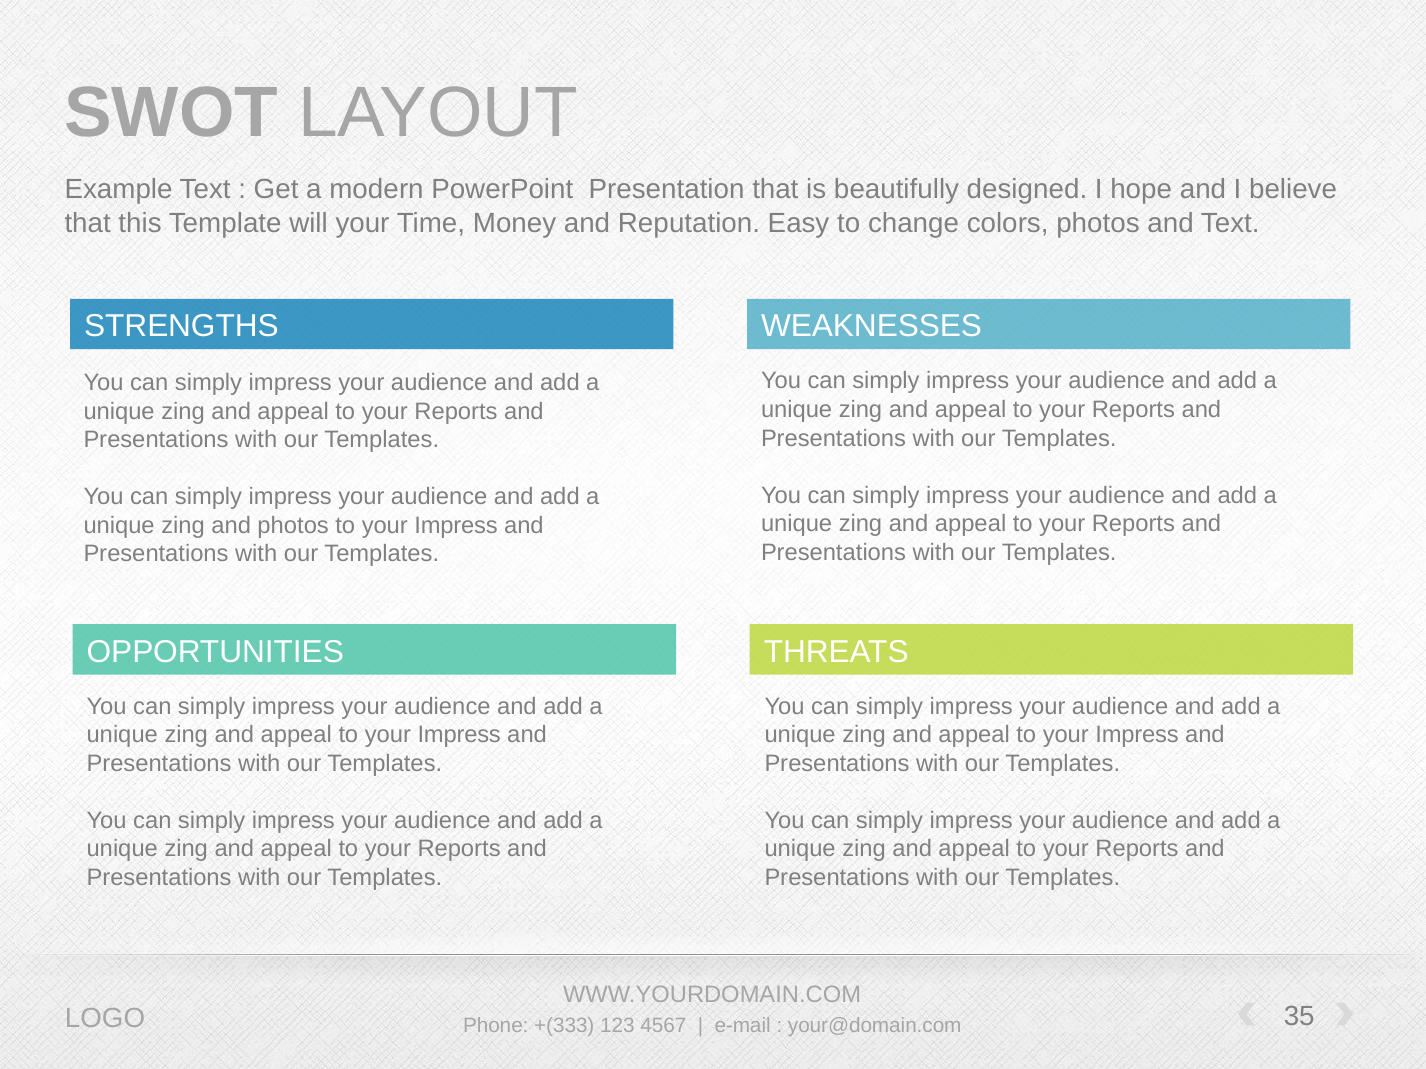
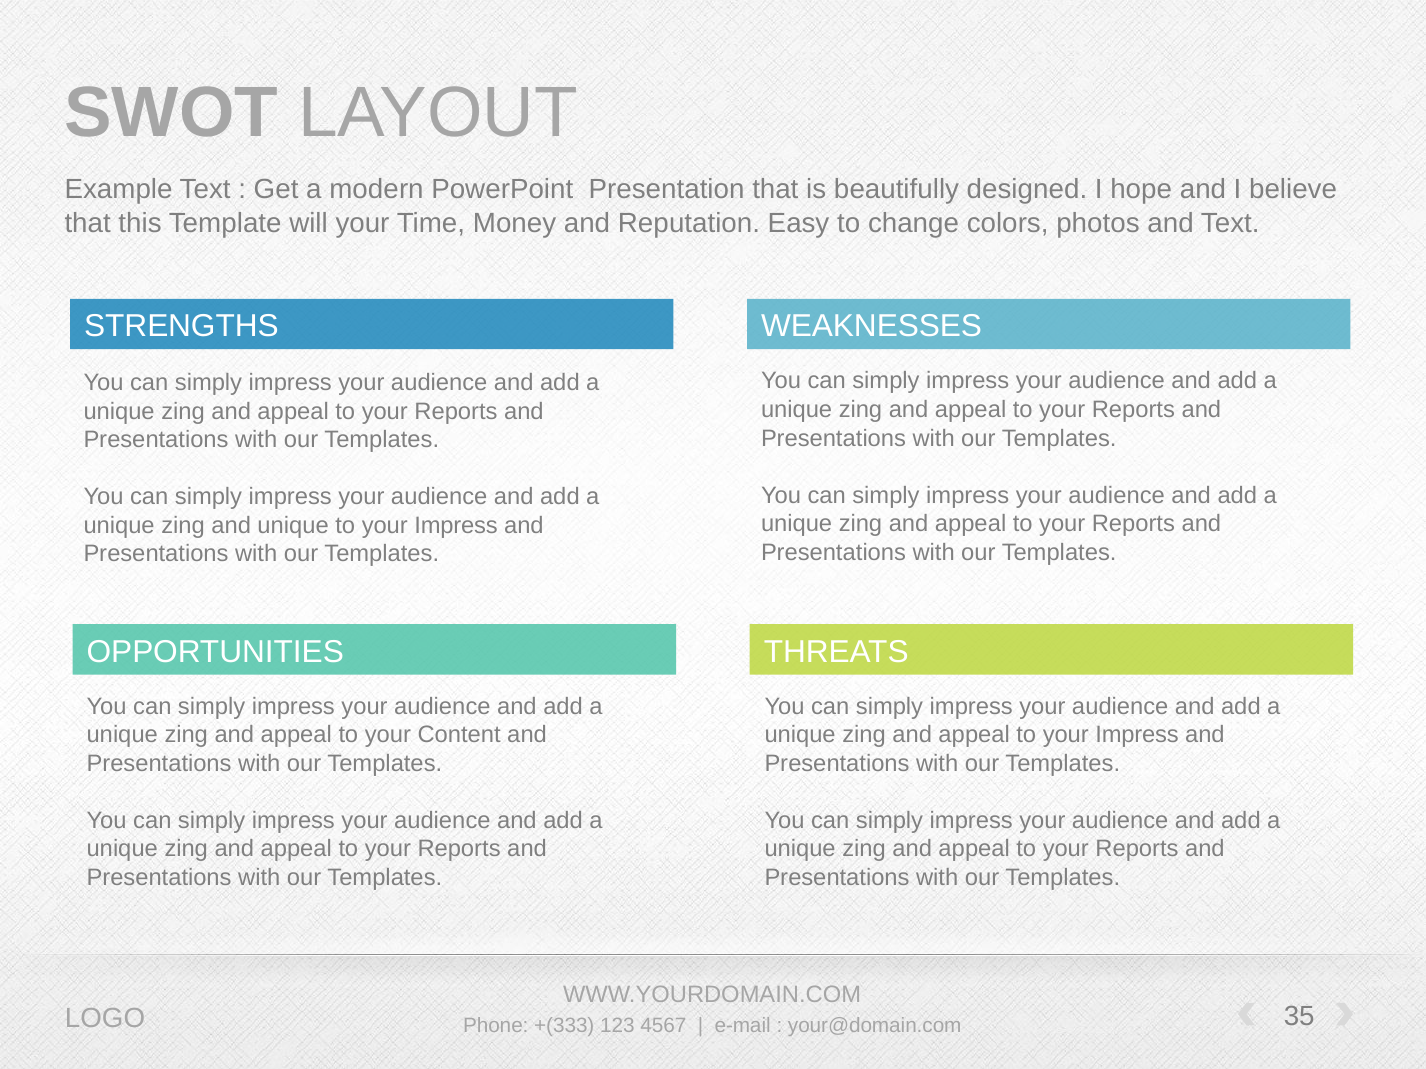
and photos: photos -> unique (293, 526)
Impress: Impress -> Content (459, 735)
